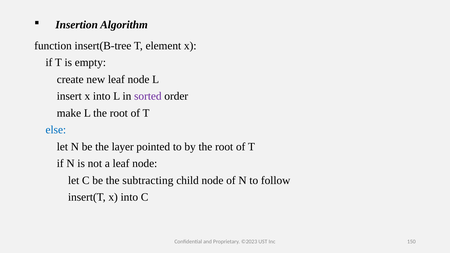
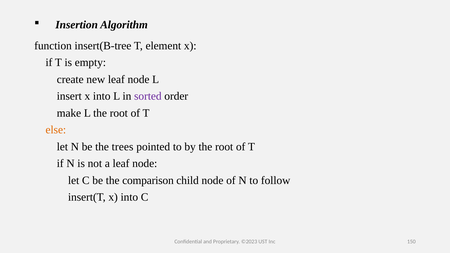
else colour: blue -> orange (56, 130)
layer: layer -> trees (123, 147)
subtracting: subtracting -> comparison (148, 180)
